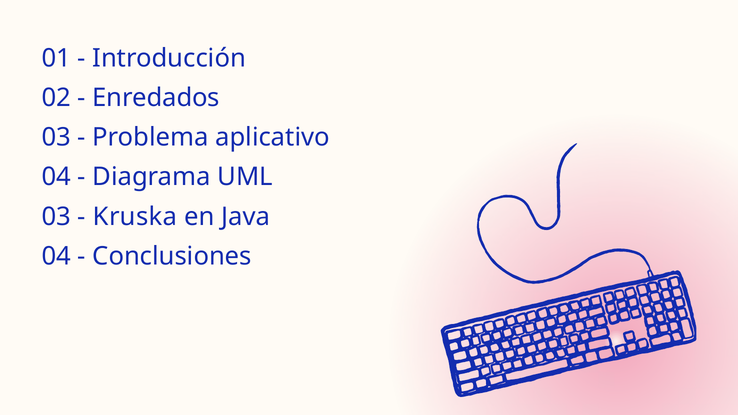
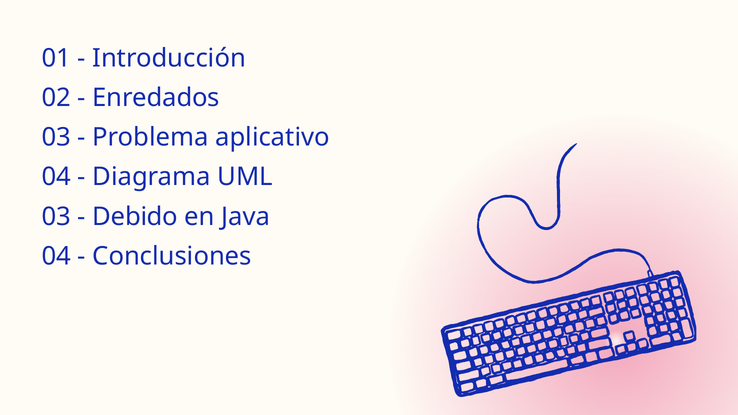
Kruska: Kruska -> Debido (135, 217)
